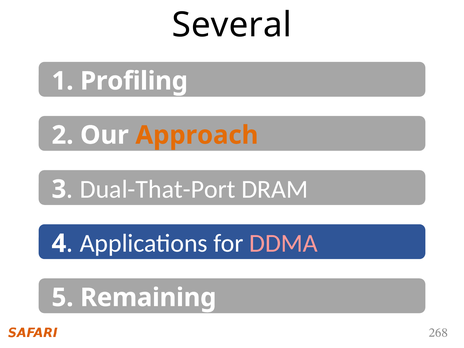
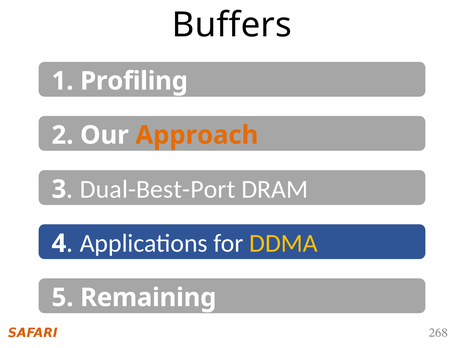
Several: Several -> Buffers (232, 25)
Dual-That-Port: Dual-That-Port -> Dual-Best-Port (158, 189)
DDMA colour: pink -> yellow (283, 243)
